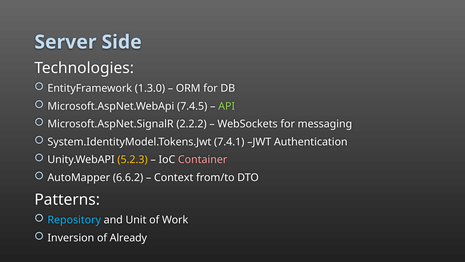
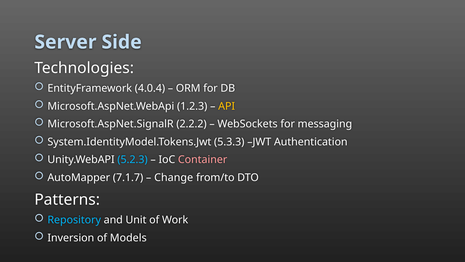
1.3.0: 1.3.0 -> 4.0.4 (150, 88)
7.4.5: 7.4.5 -> 1.2.3 (192, 106)
API colour: light green -> yellow (227, 106)
7.4.1: 7.4.1 -> 5.3.3 (229, 142)
5.2.3 colour: yellow -> light blue (133, 159)
6.6.2: 6.6.2 -> 7.1.7 (128, 177)
Context: Context -> Change (174, 177)
Already: Already -> Models (128, 238)
